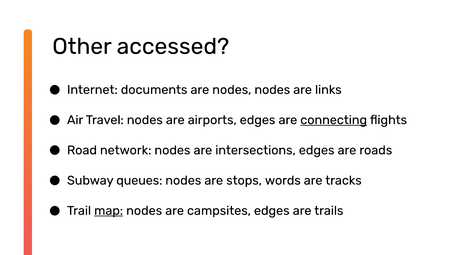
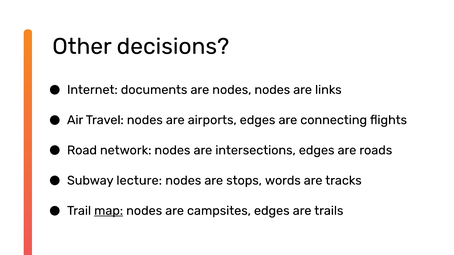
accessed: accessed -> decisions (173, 46)
connecting underline: present -> none (334, 120)
queues: queues -> lecture (139, 181)
